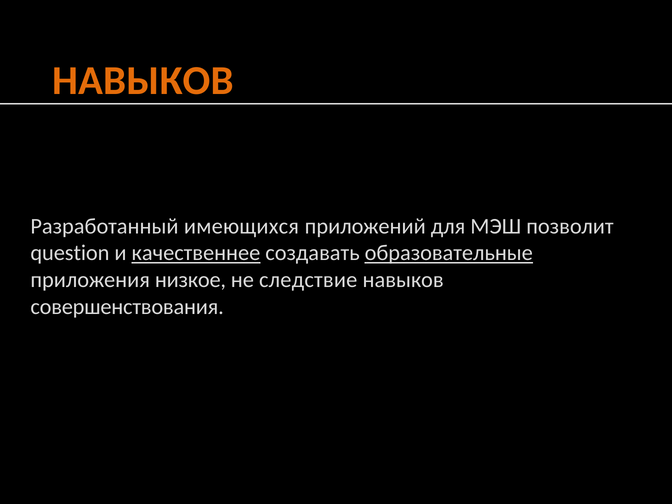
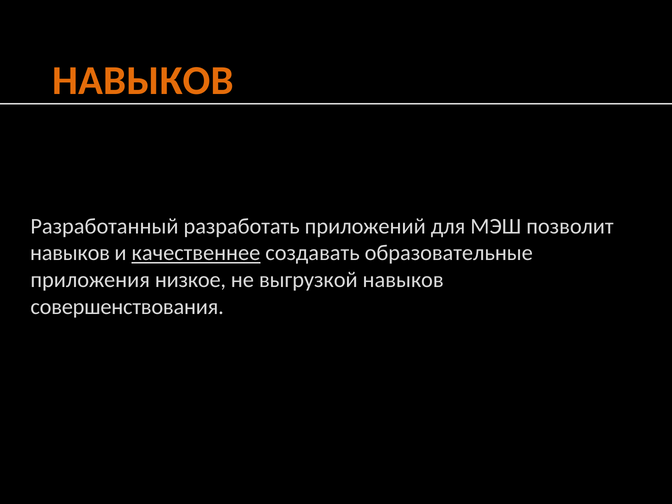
имеющихся: имеющихся -> разработать (242, 226)
question: question -> навыков (70, 253)
образовательные underline: present -> none (449, 253)
следствие: следствие -> выгрузкой (308, 280)
